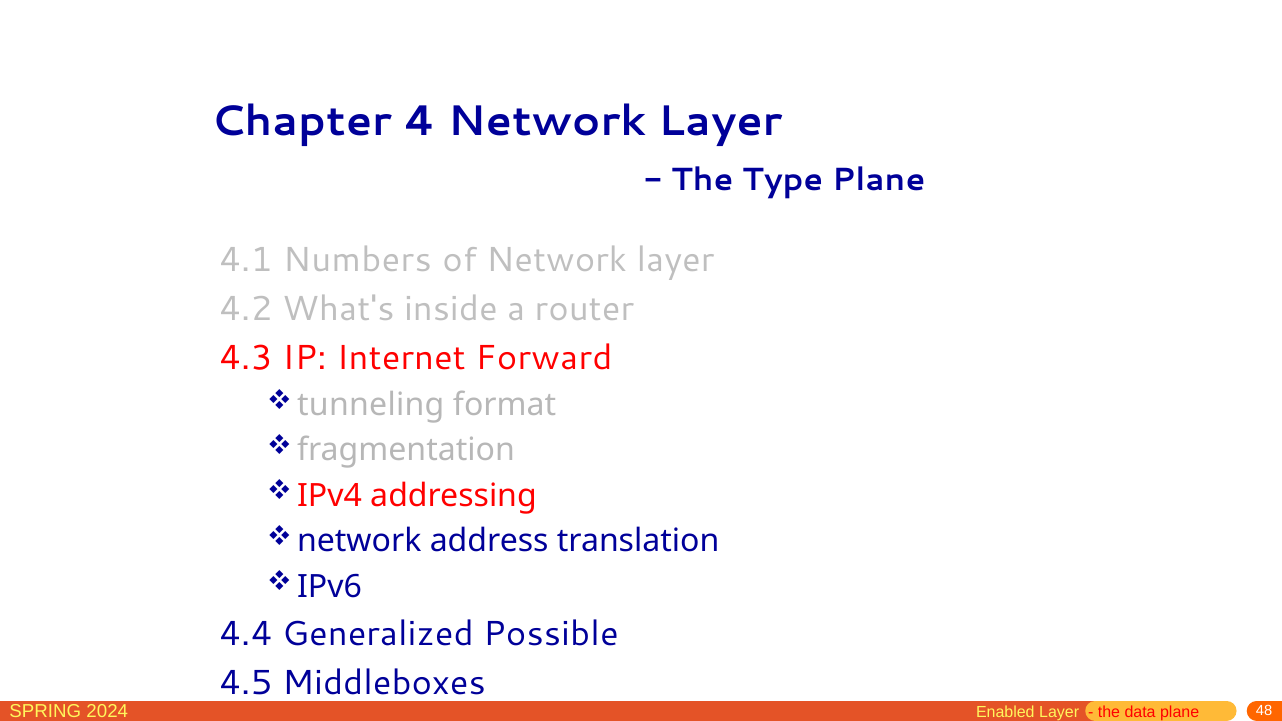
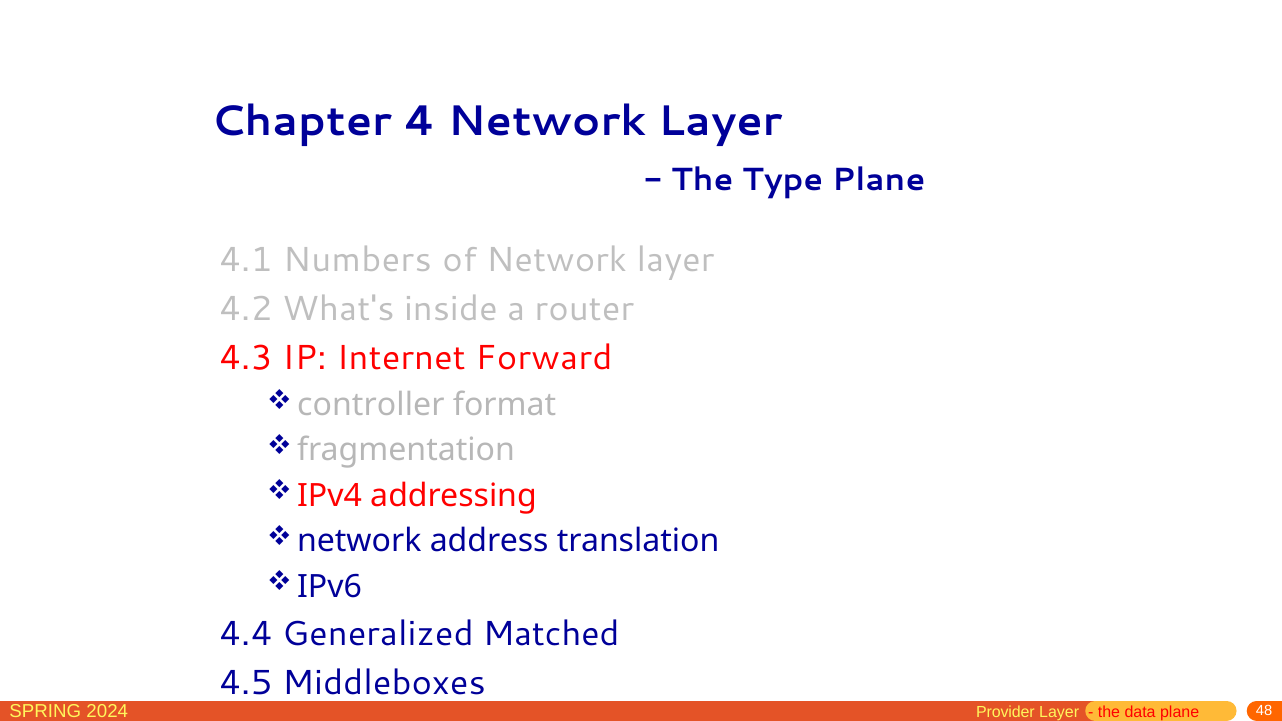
tunneling: tunneling -> controller (371, 405)
Possible: Possible -> Matched (551, 634)
Enabled: Enabled -> Provider (1005, 712)
